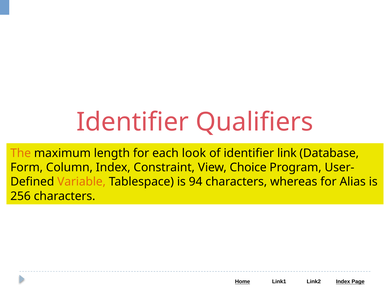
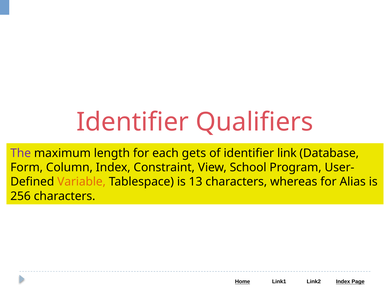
The colour: orange -> purple (21, 153)
look: look -> gets (194, 153)
Choice: Choice -> School (248, 167)
94: 94 -> 13 (196, 181)
